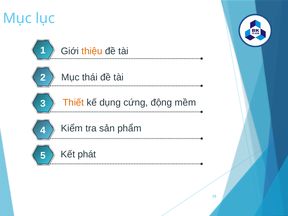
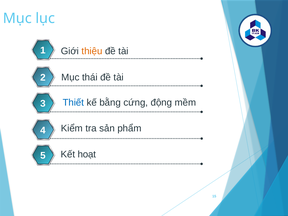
Thiết colour: orange -> blue (73, 102)
dụng: dụng -> bằng (110, 102)
phát: phát -> hoạt (87, 154)
